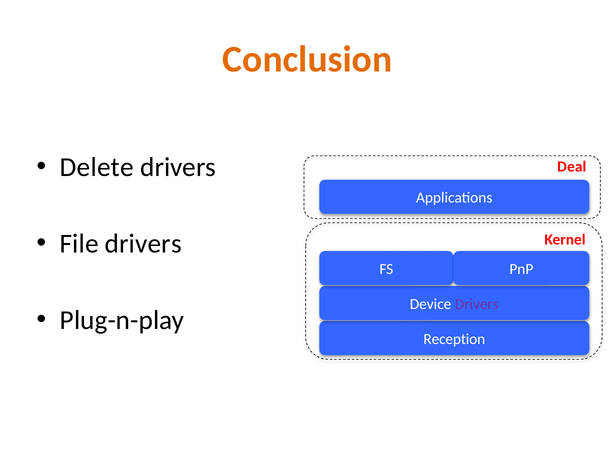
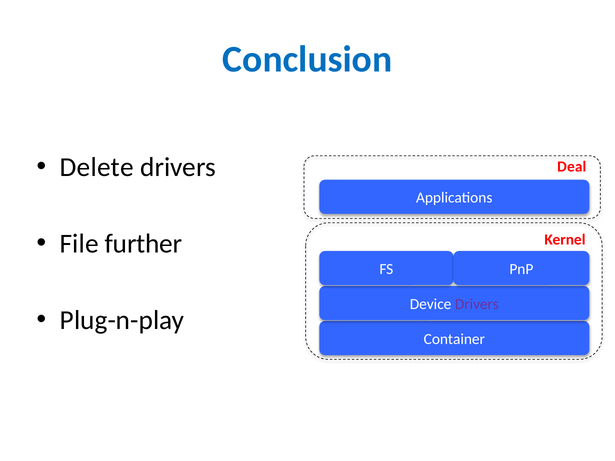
Conclusion colour: orange -> blue (307, 60)
File drivers: drivers -> further (143, 244)
Reception: Reception -> Container (454, 339)
